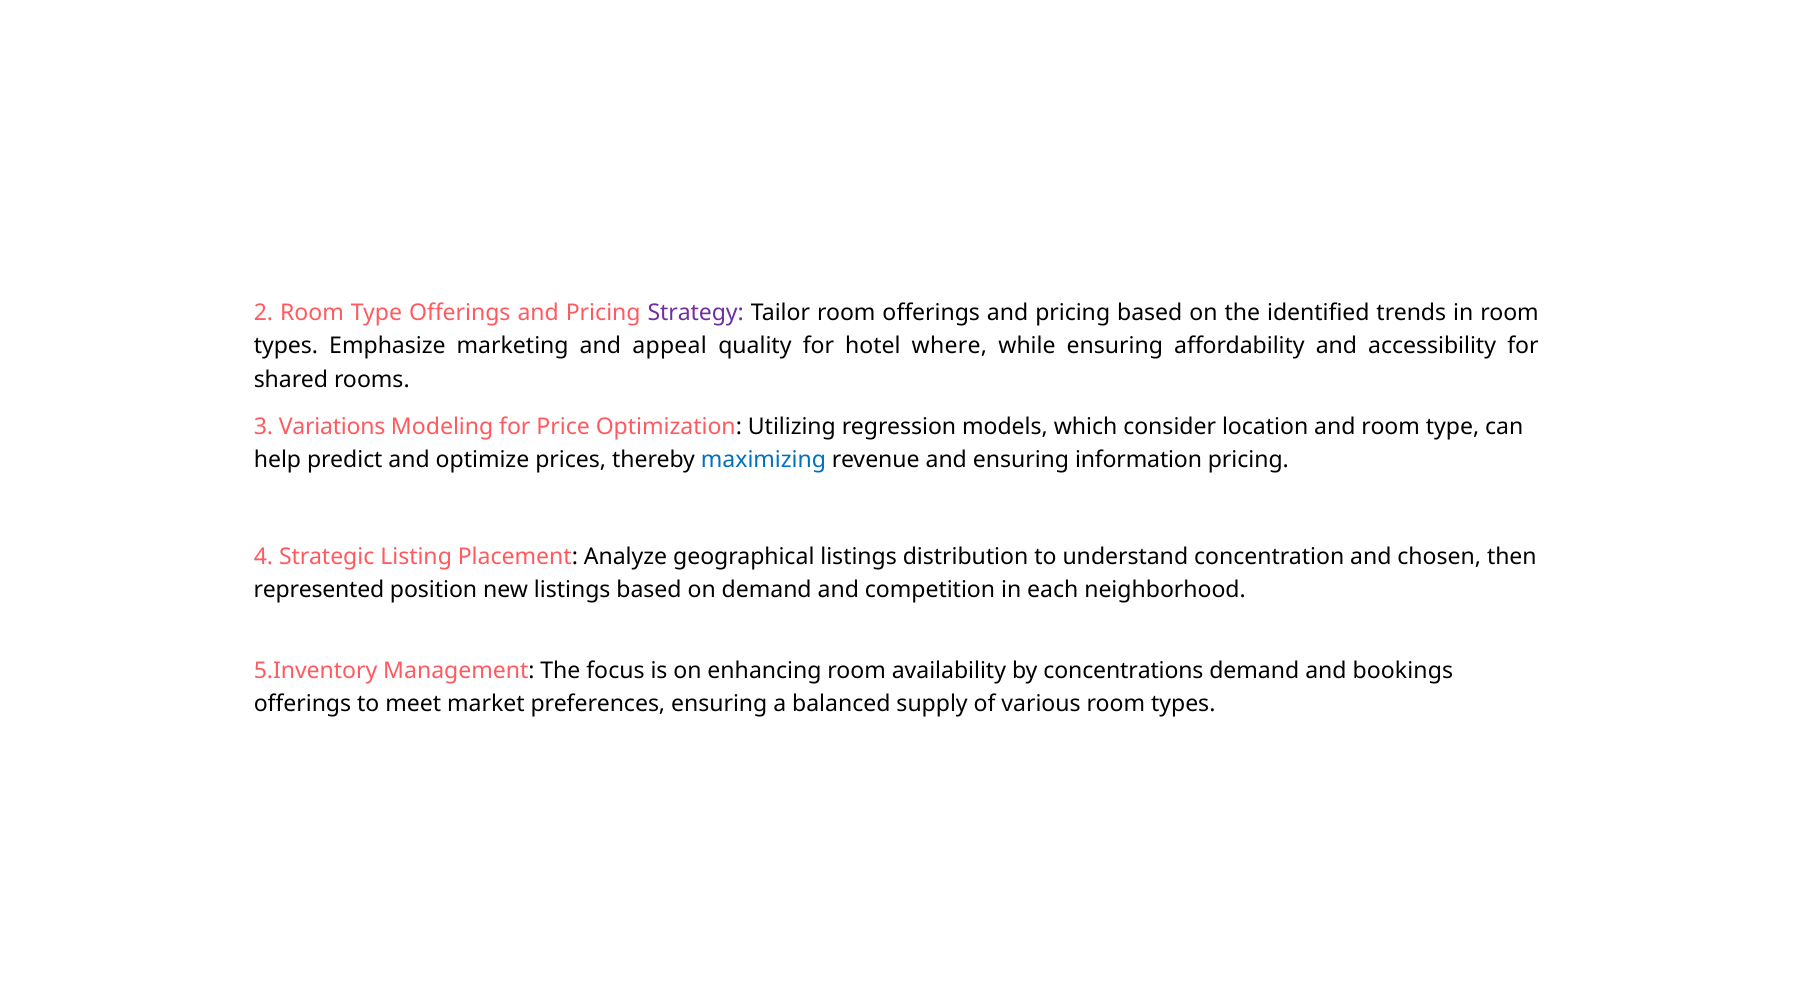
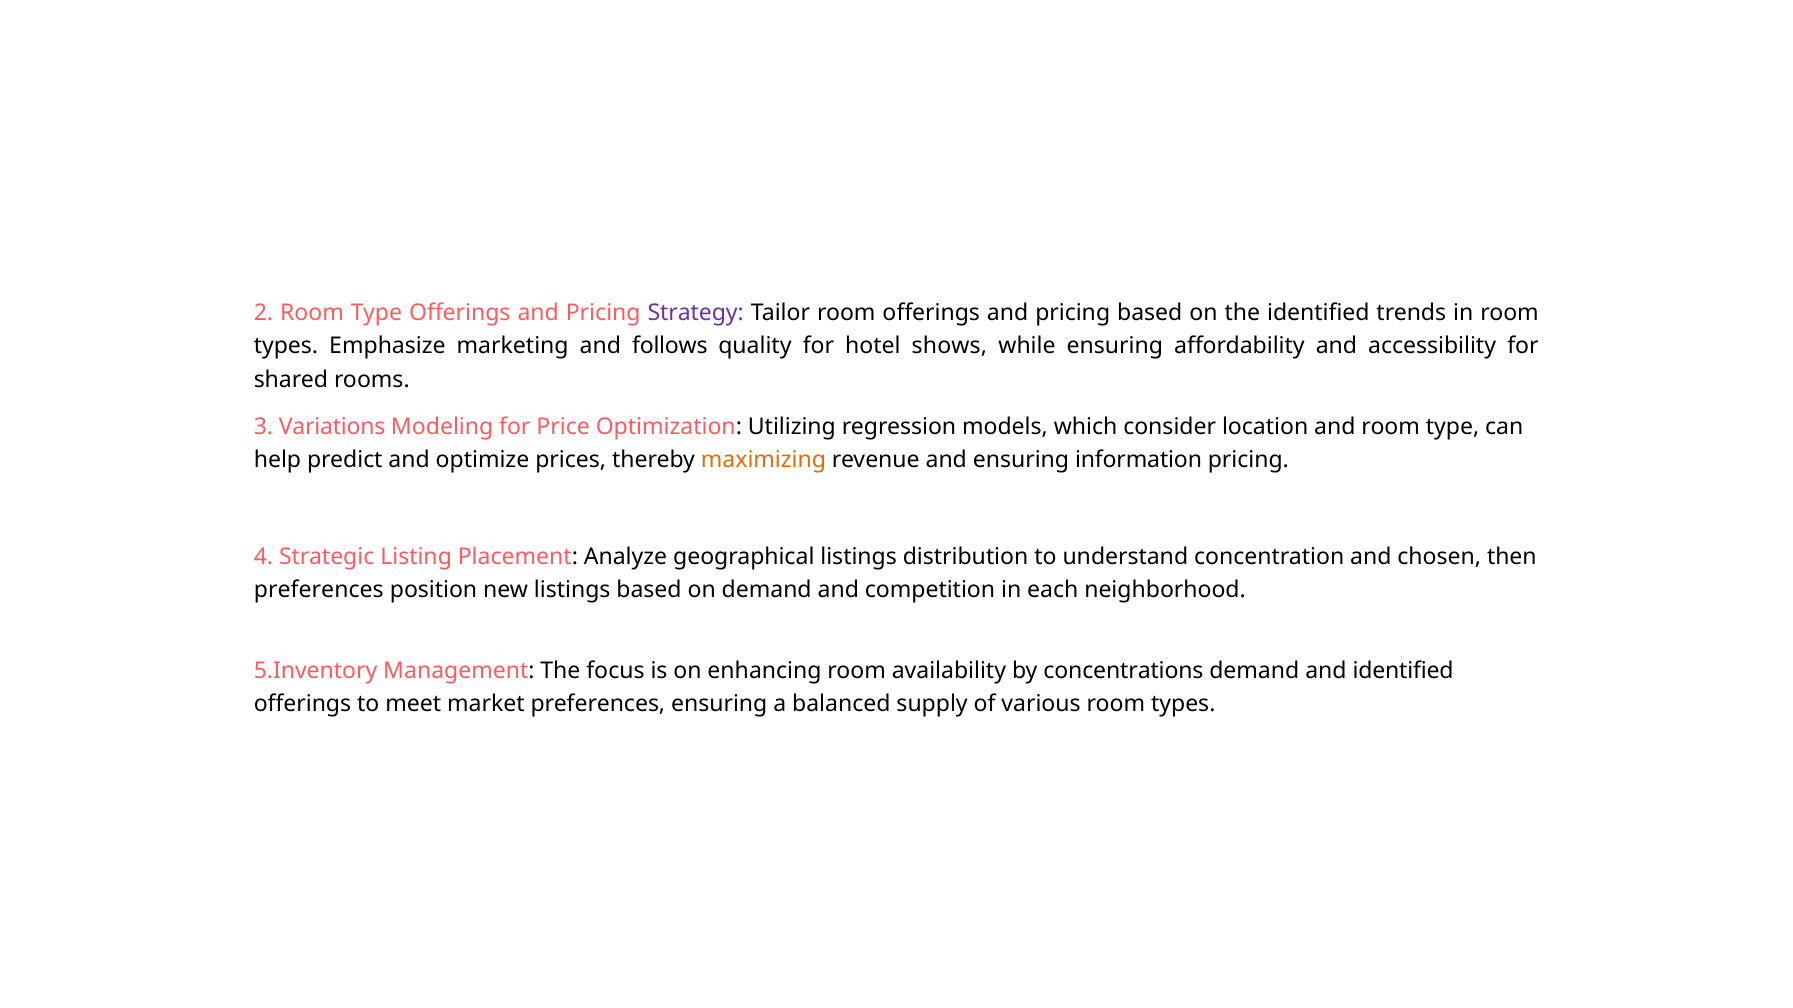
appeal: appeal -> follows (670, 346)
where: where -> shows (949, 346)
maximizing colour: blue -> orange (763, 460)
represented: represented -> preferences (319, 591)
and bookings: bookings -> identified (1403, 671)
